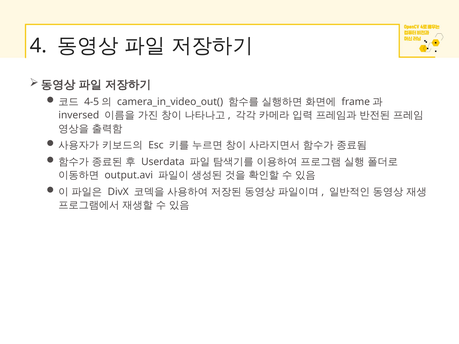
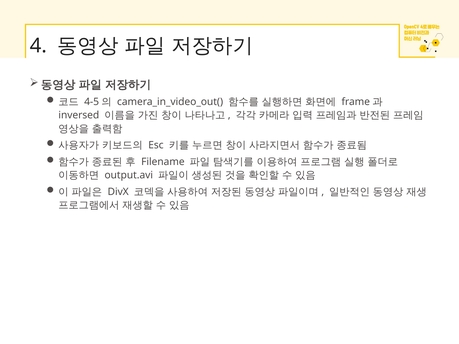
Userdata: Userdata -> Filename (163, 162)
